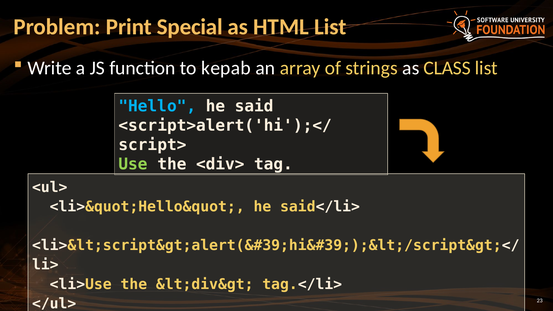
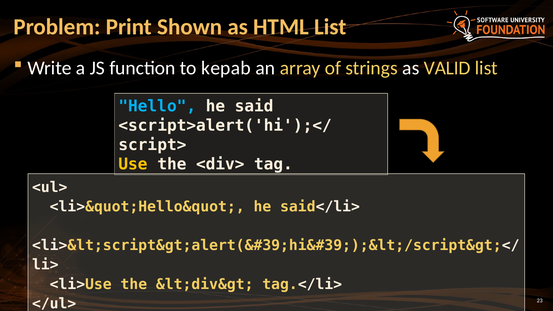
Special: Special -> Shown (190, 27)
CLASS: CLASS -> VALID (447, 68)
Use colour: light green -> yellow (133, 164)
